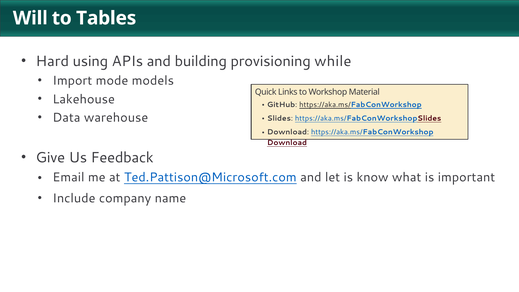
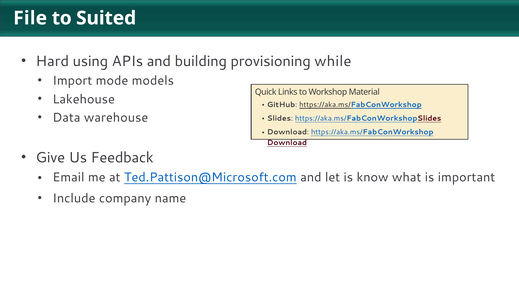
Will: Will -> File (30, 18)
Tables: Tables -> Suited (106, 18)
